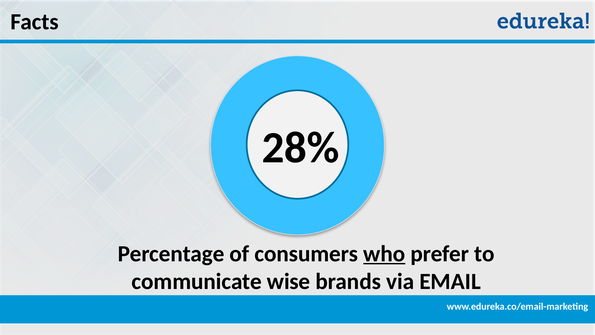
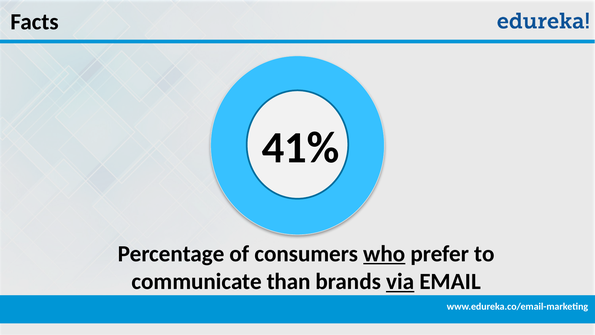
28%: 28% -> 41% (301, 147)
wise: wise -> than (289, 281)
via underline: none -> present (400, 281)
